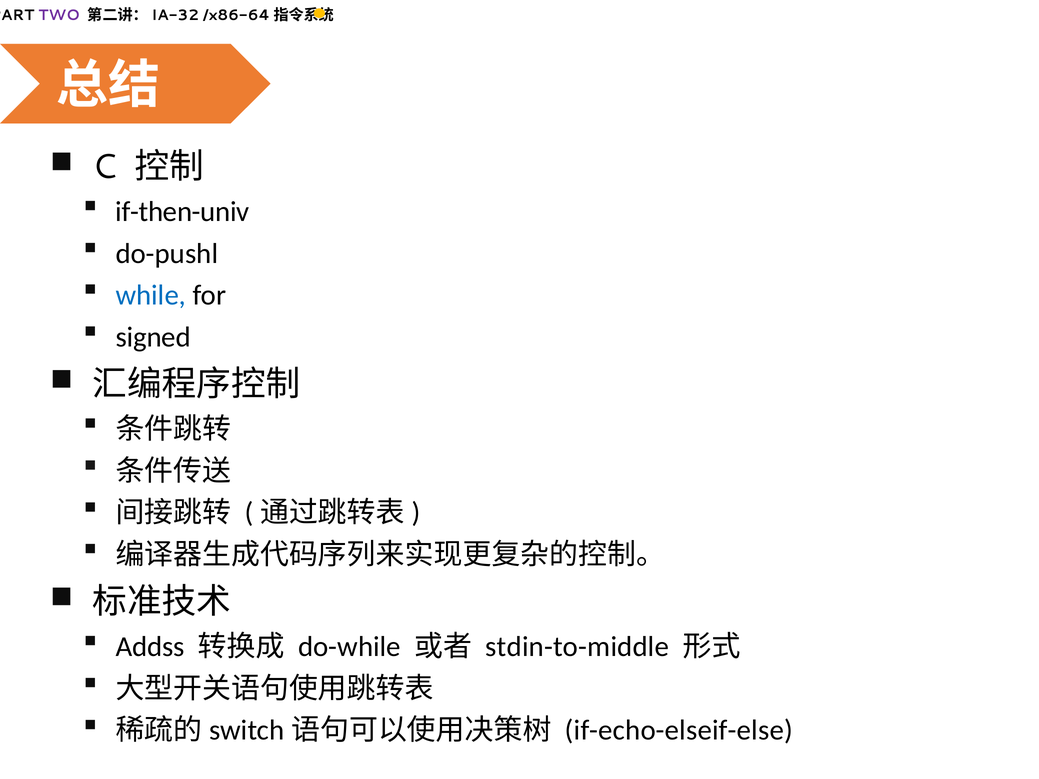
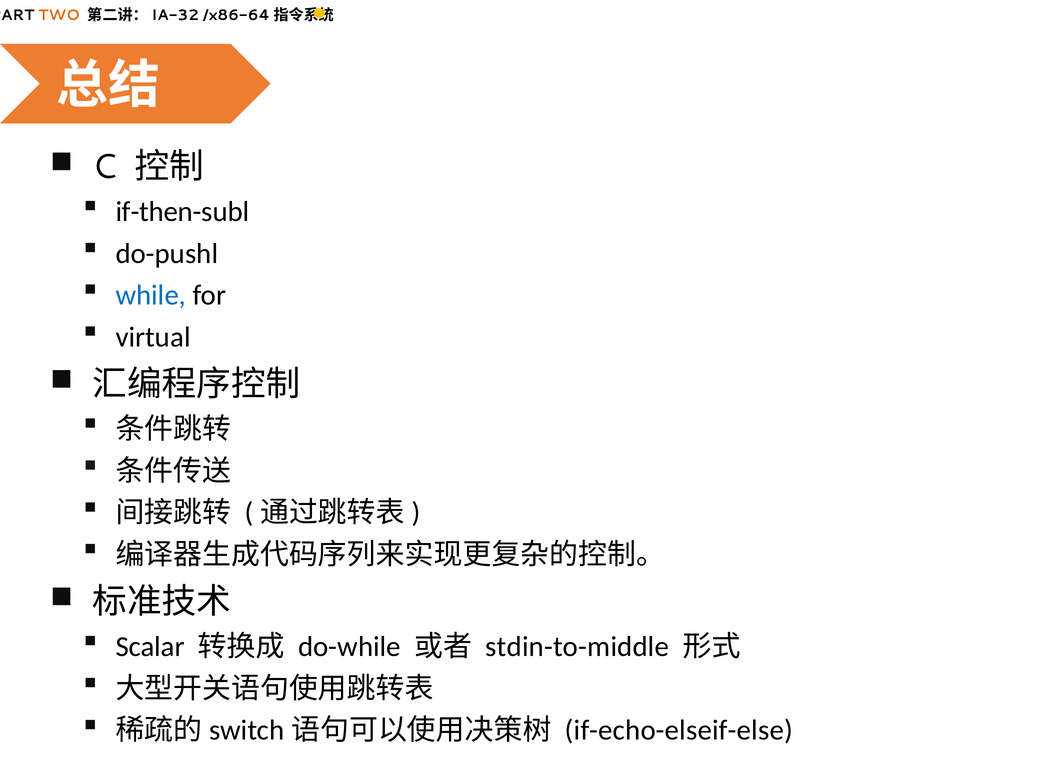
TWO colour: purple -> orange (59, 15)
if-then-univ: if-then-univ -> if-then-subl (182, 212)
signed: signed -> virtual (153, 337)
Addss: Addss -> Scalar (150, 647)
